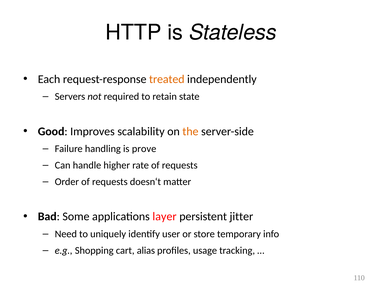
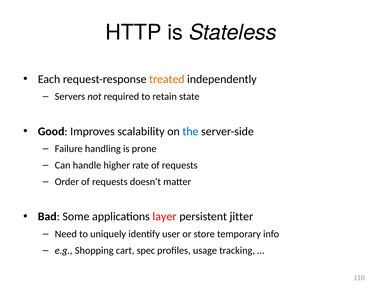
the colour: orange -> blue (190, 131)
prove: prove -> prone (144, 149)
alias: alias -> spec (146, 250)
